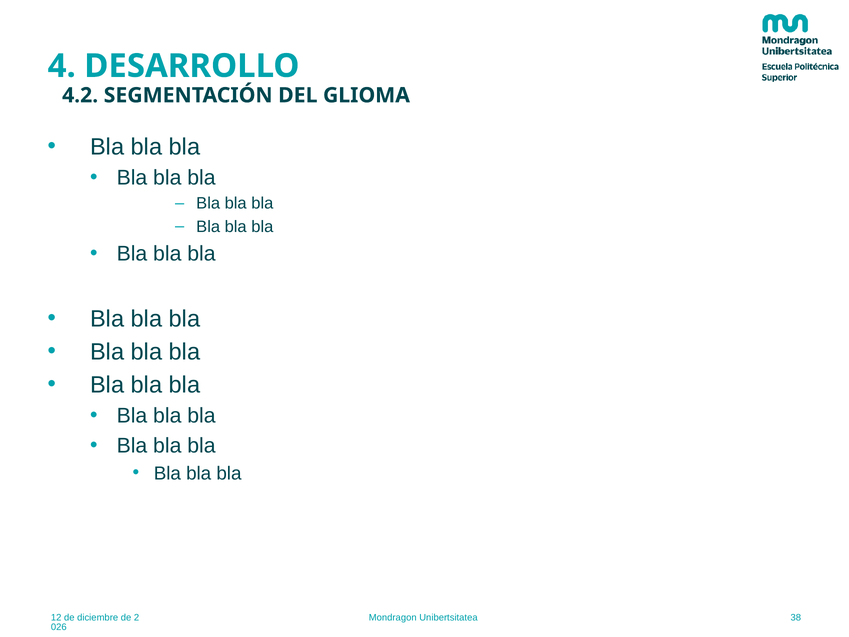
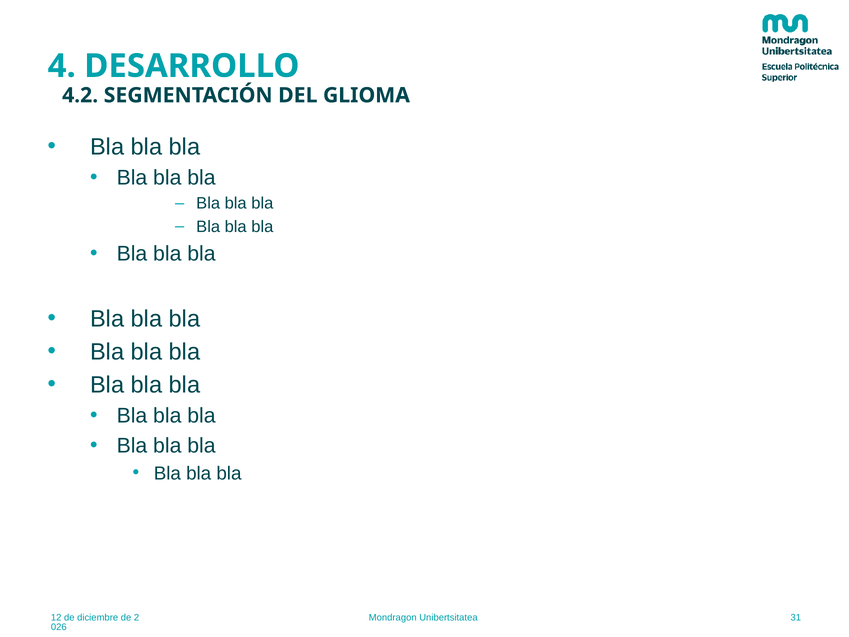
38: 38 -> 31 (796, 617)
